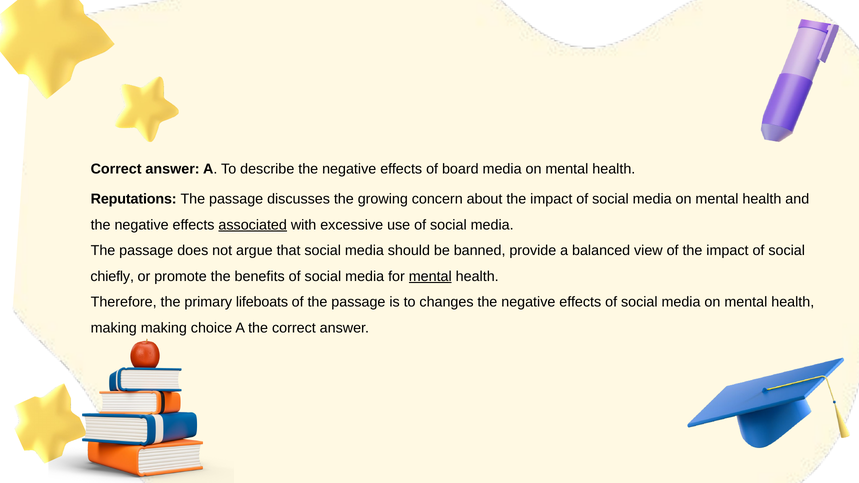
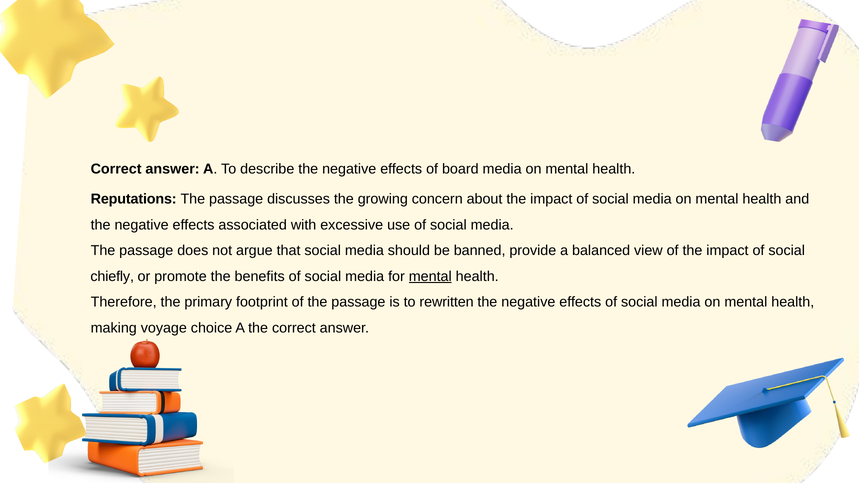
associated underline: present -> none (253, 225)
lifeboats: lifeboats -> footprint (262, 302)
changes: changes -> rewritten (447, 302)
making making: making -> voyage (164, 328)
